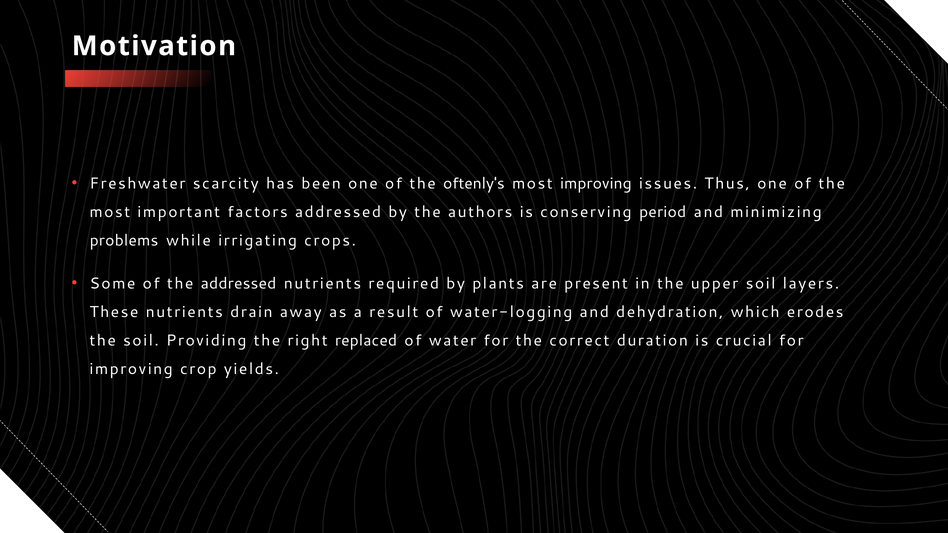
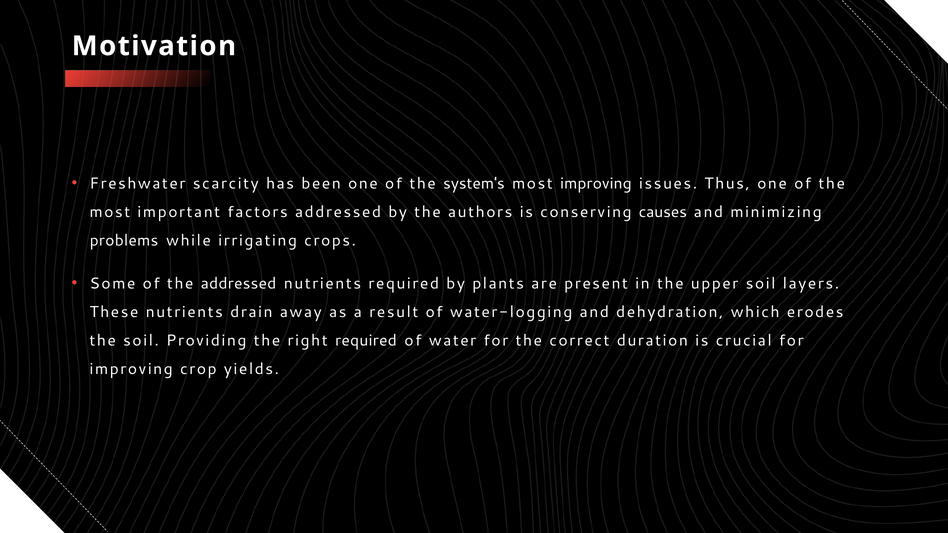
oftenly's: oftenly's -> system's (474, 184)
period: period -> causes (663, 212)
right replaced: replaced -> required (366, 341)
